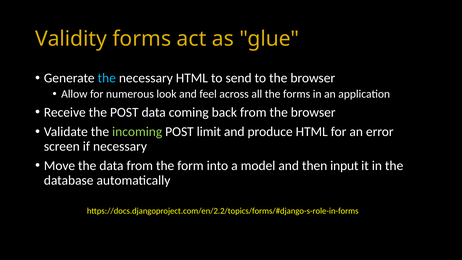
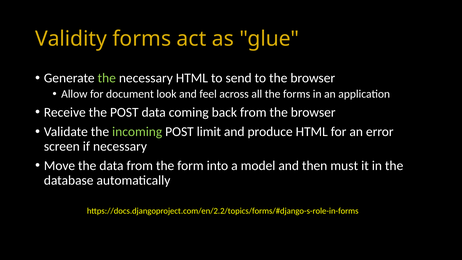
the colour: light blue -> light green (107, 78)
numerous: numerous -> document (130, 94)
input: input -> must (344, 166)
